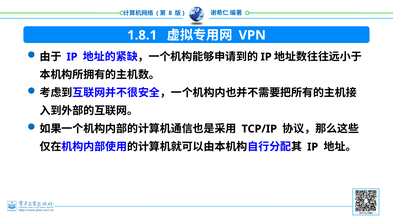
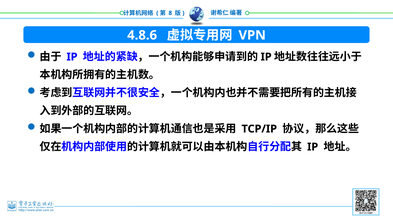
1.8.1: 1.8.1 -> 4.8.6 (142, 35)
